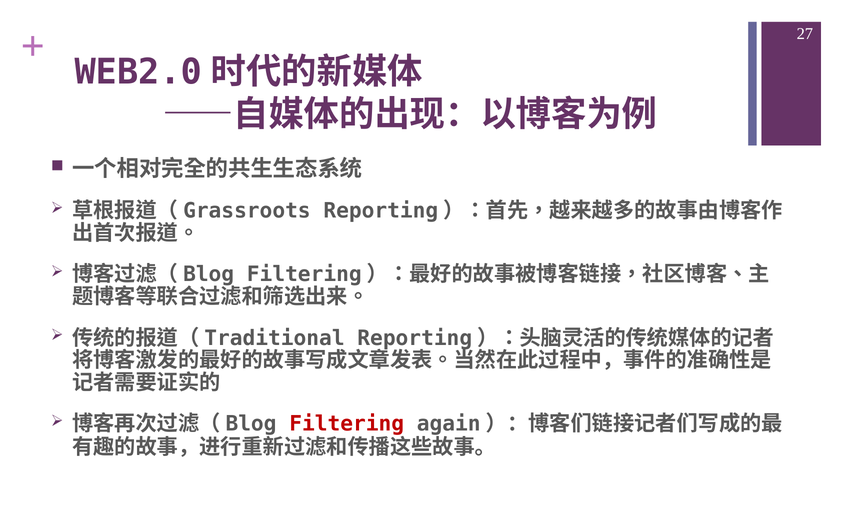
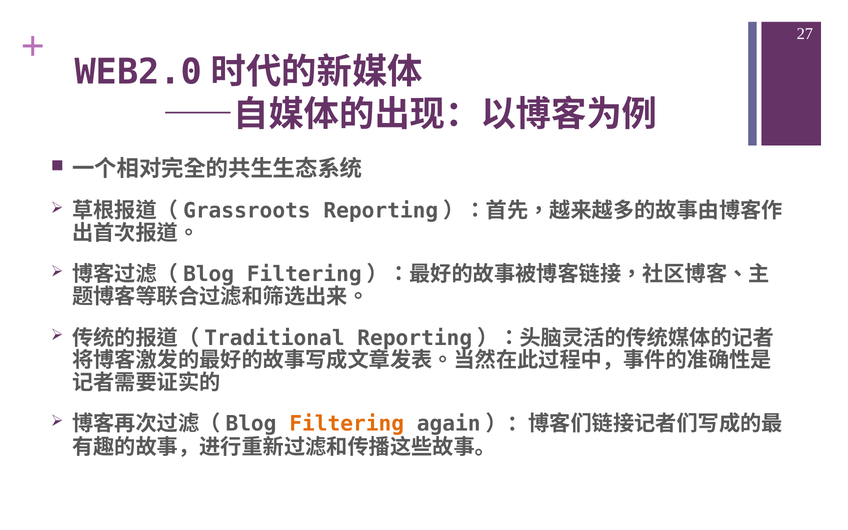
Filtering colour: red -> orange (347, 424)
